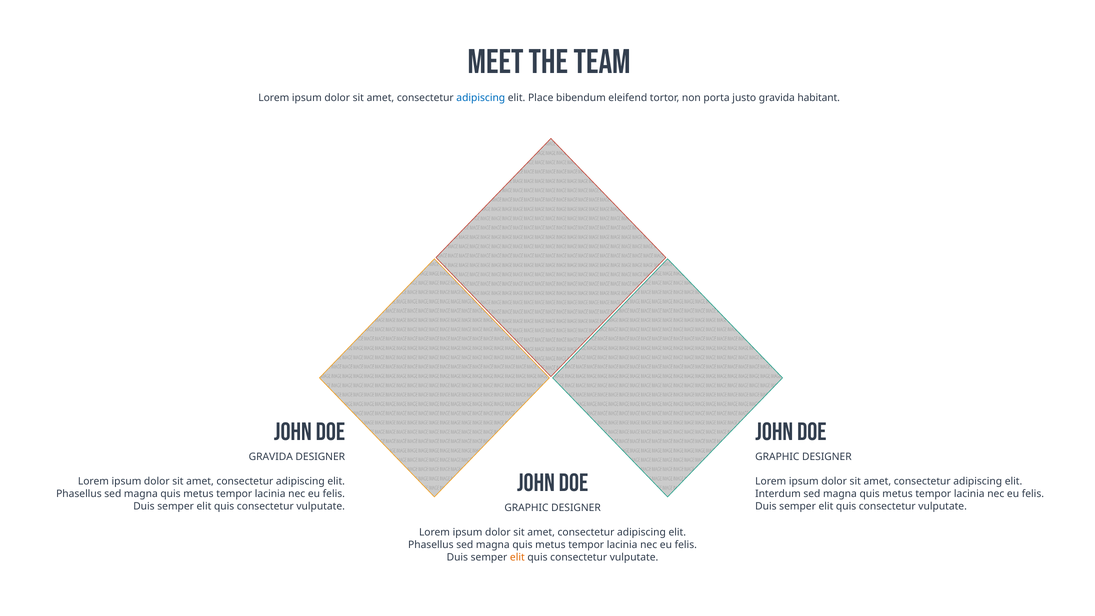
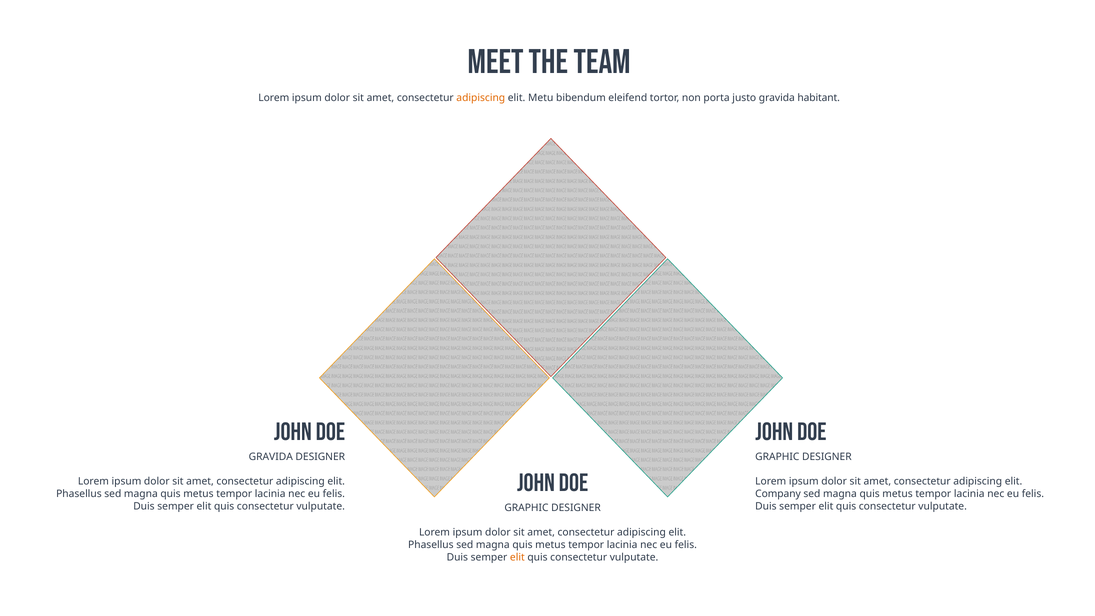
adipiscing colour: blue -> orange (481, 98)
Place: Place -> Metu (541, 98)
Interdum: Interdum -> Company (778, 494)
